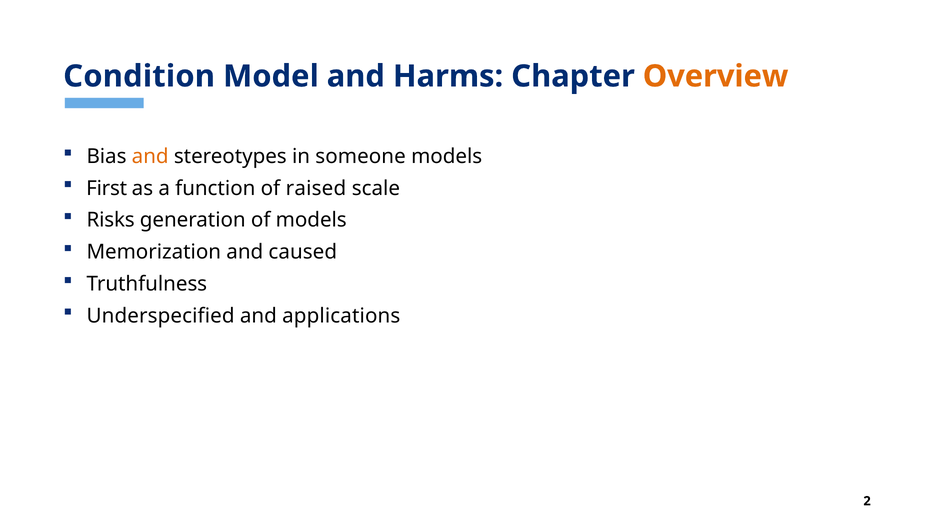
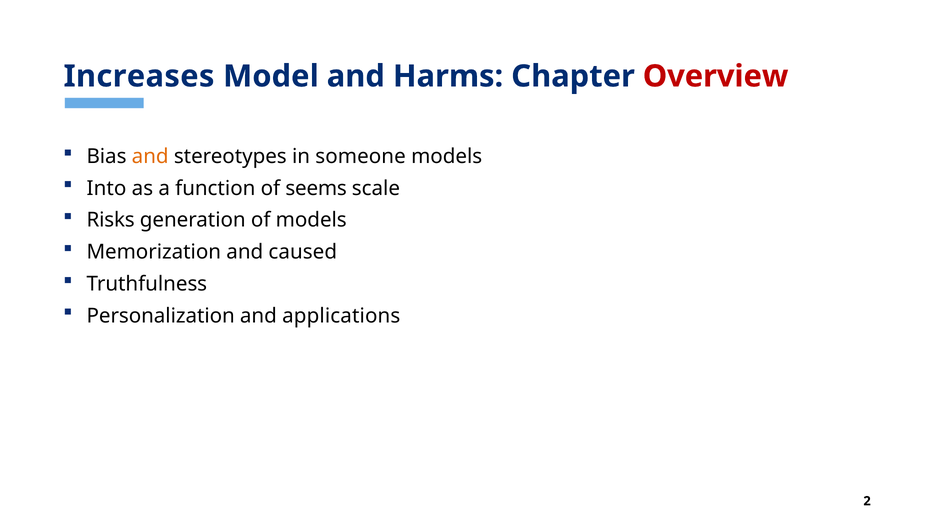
Condition: Condition -> Increases (139, 76)
Overview colour: orange -> red (716, 76)
First: First -> Into (106, 188)
raised: raised -> seems (316, 188)
Underspecified: Underspecified -> Personalization (161, 316)
